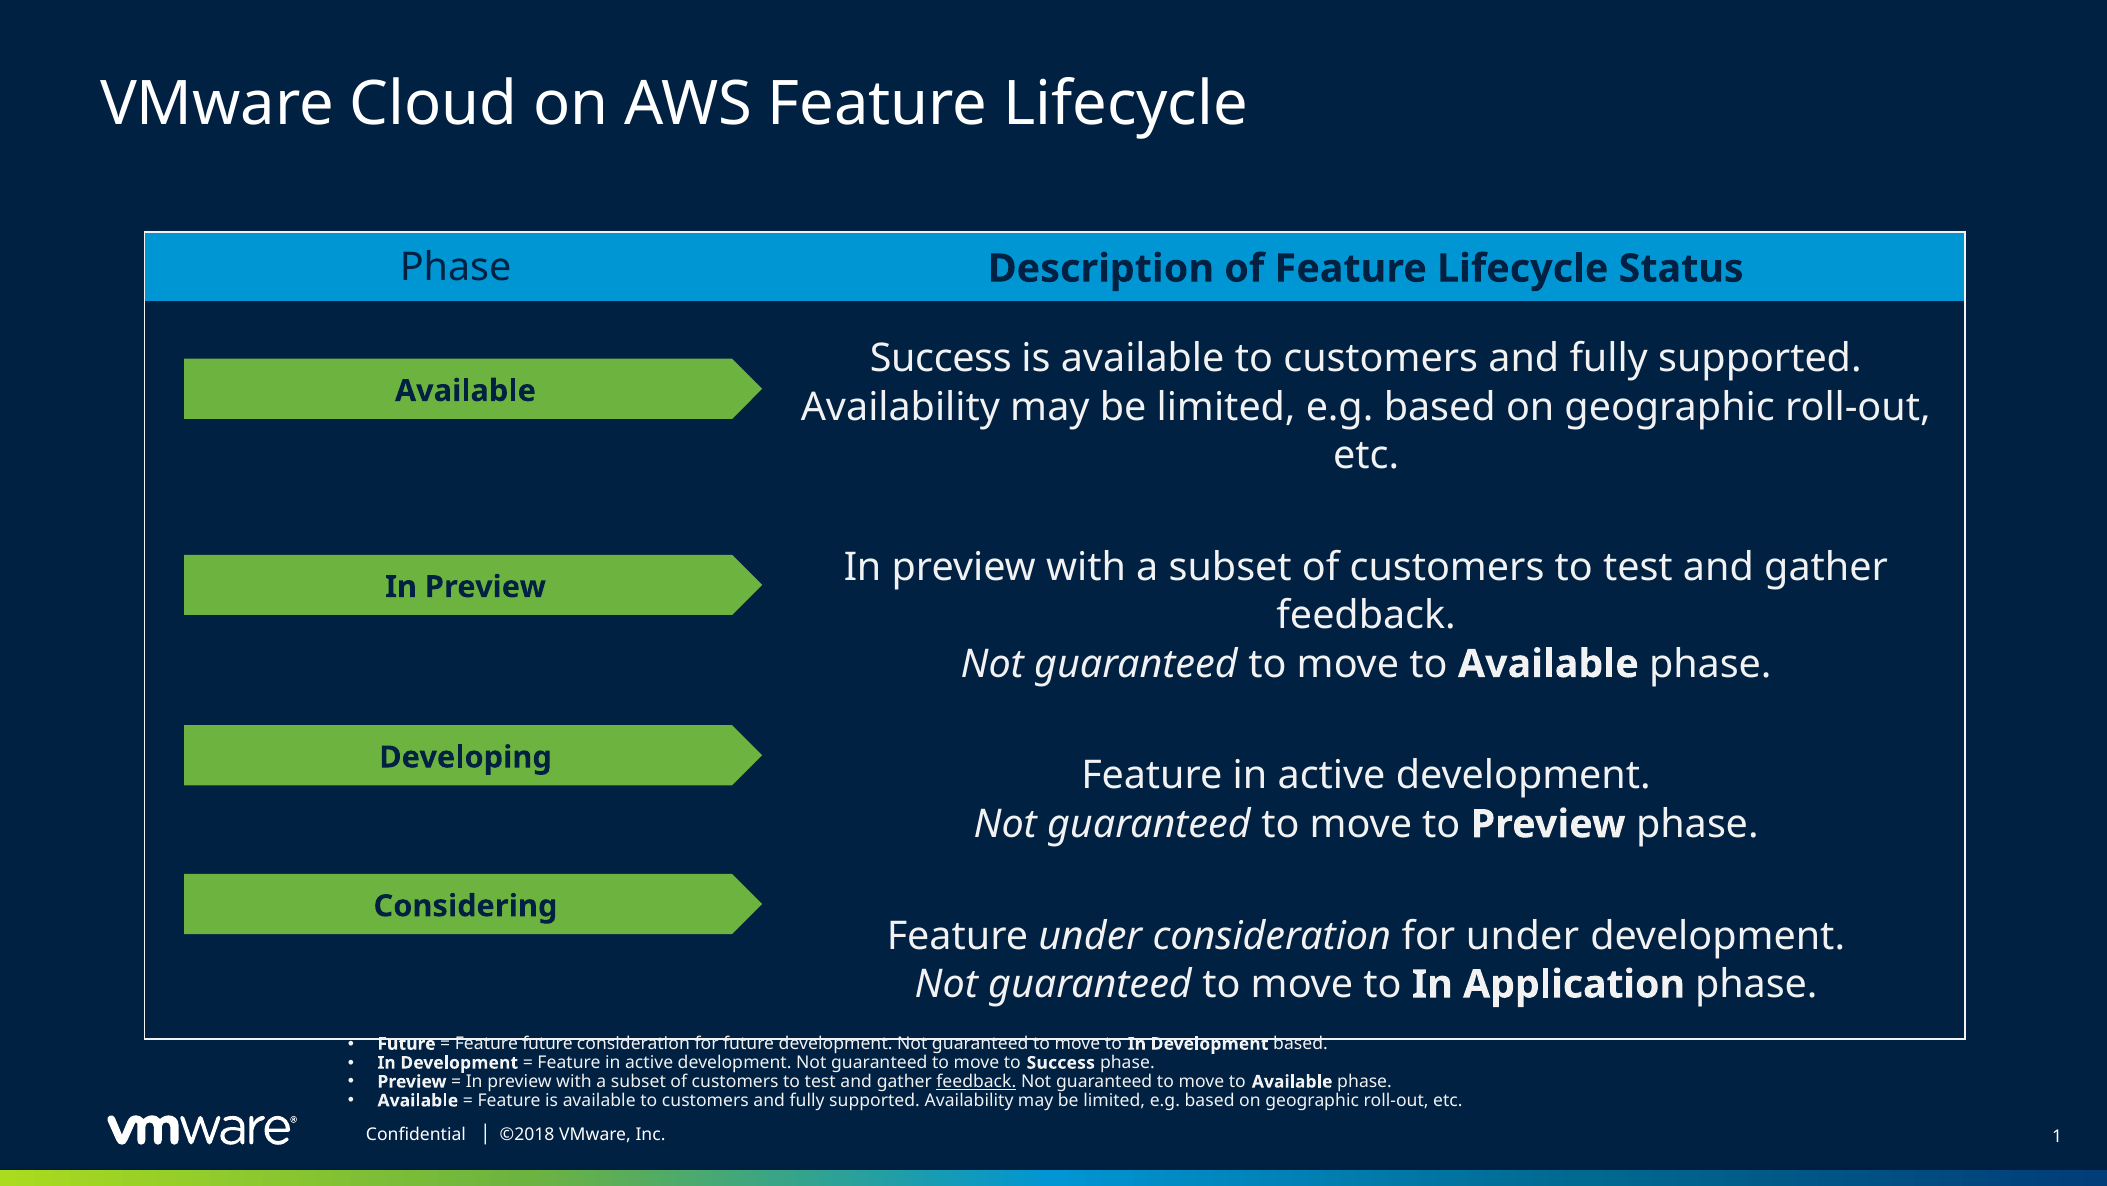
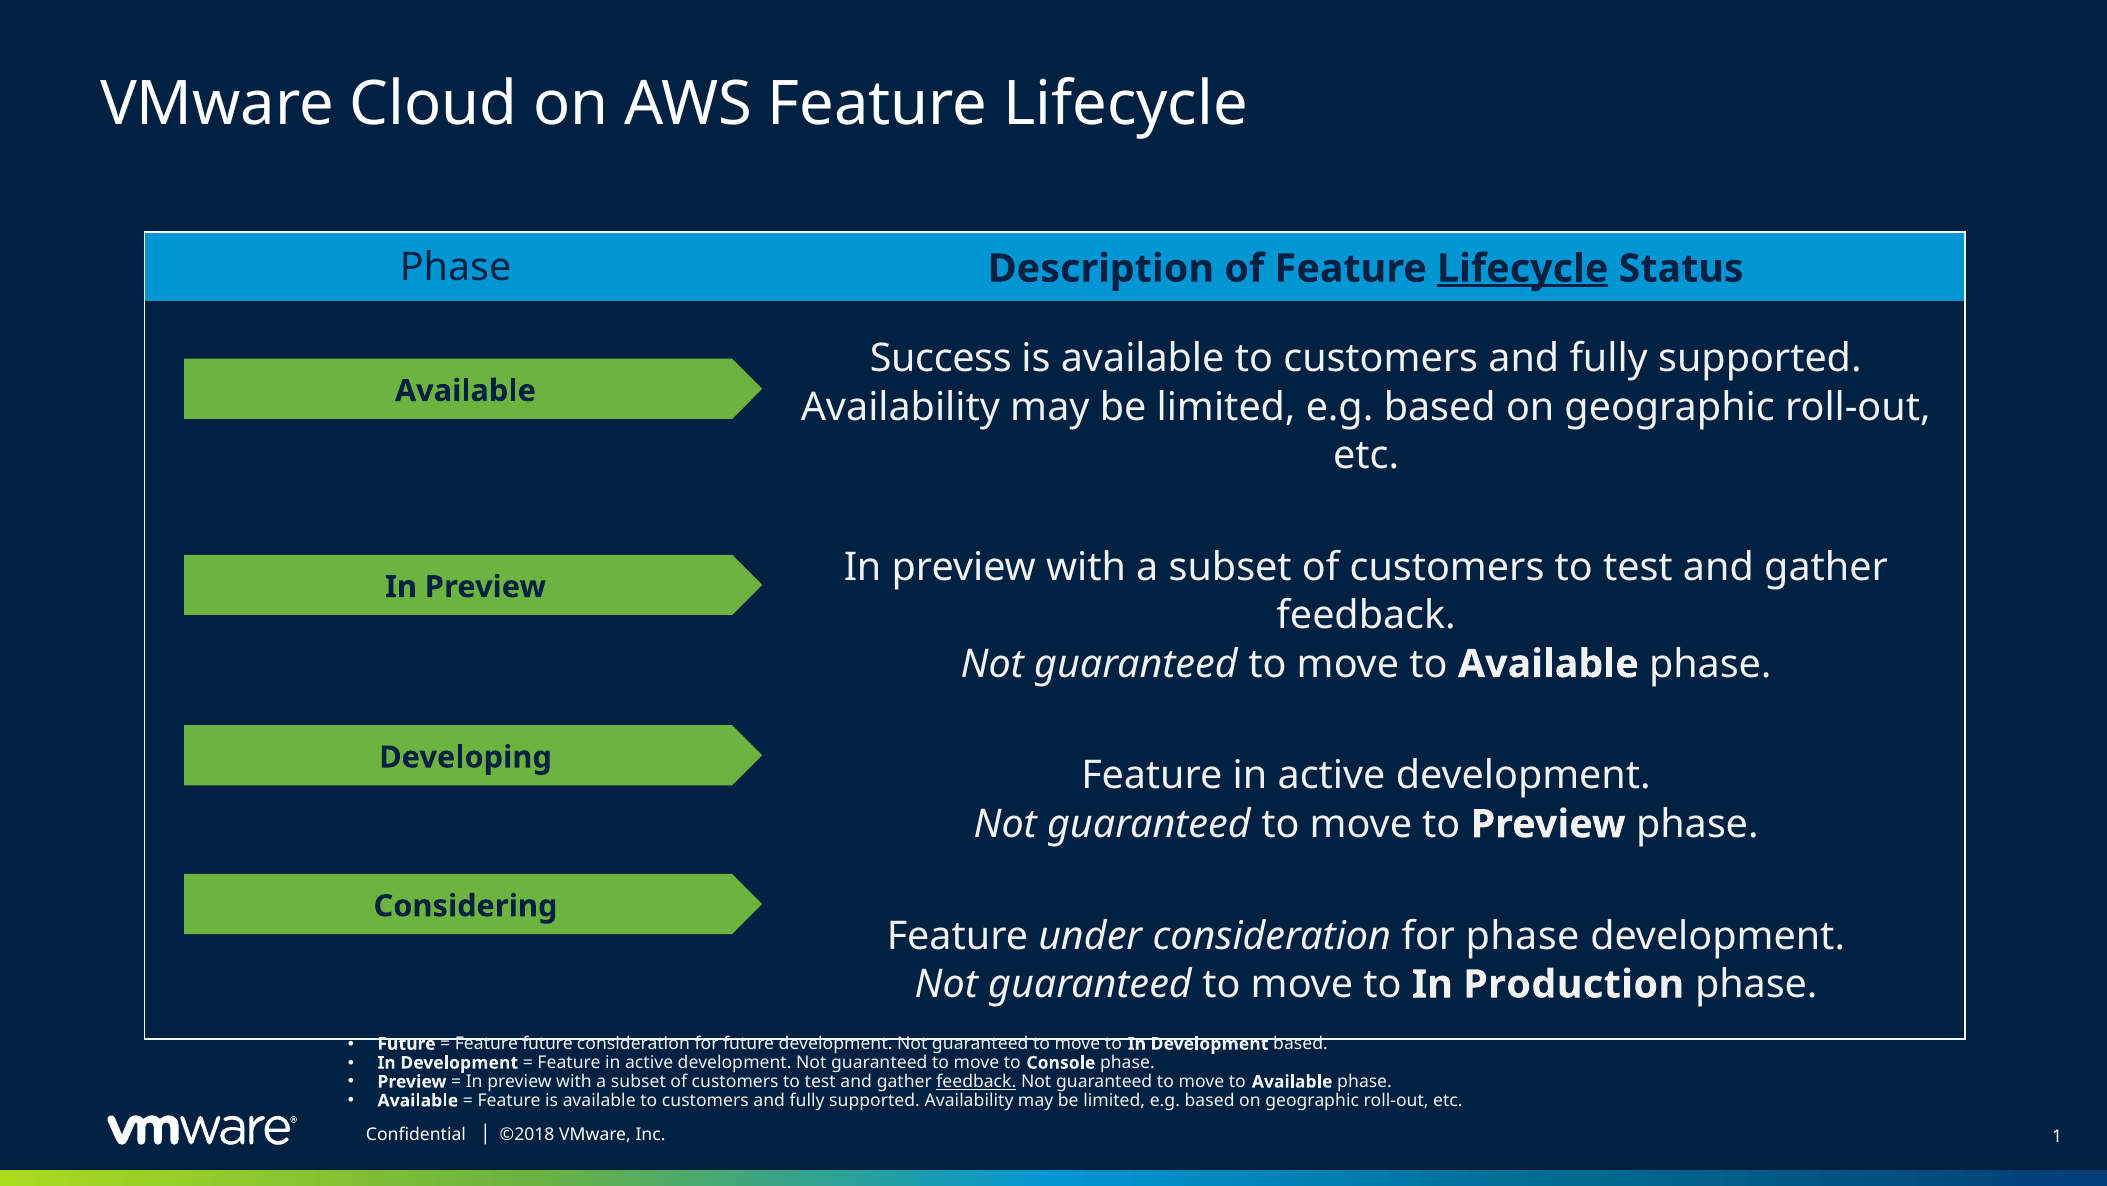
Lifecycle underline: none -> present (1523, 269)
for under: under -> phase (1523, 936)
Application: Application -> Production (1574, 984)
to Success: Success -> Console (1061, 1062)
